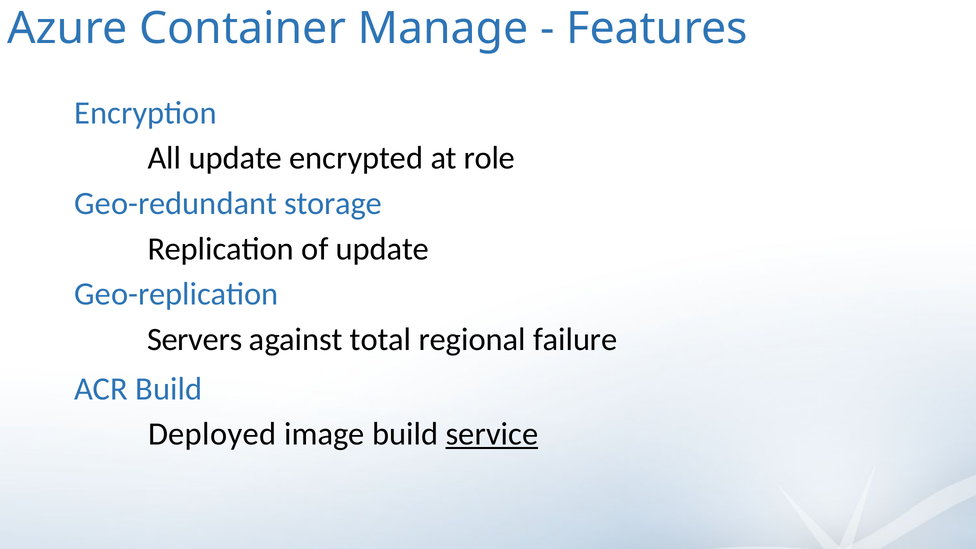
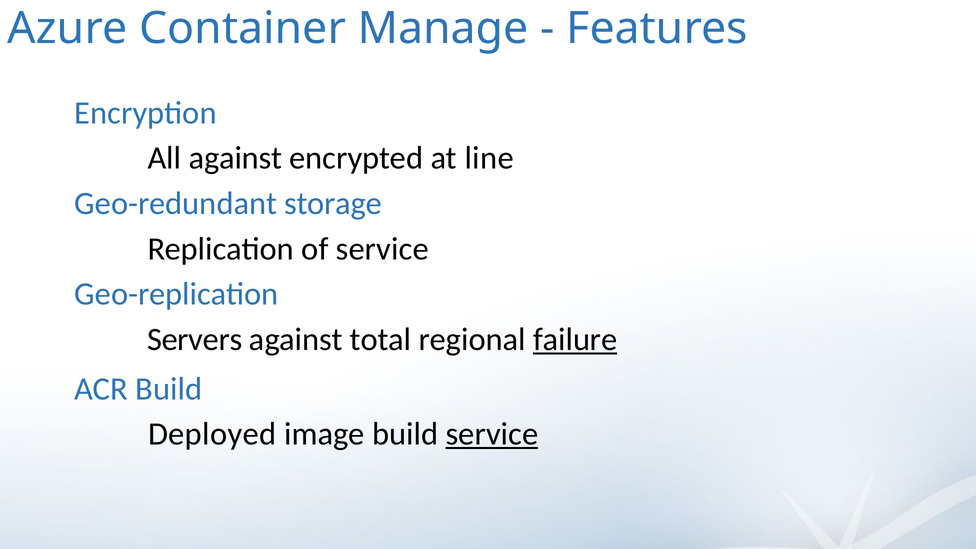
All update: update -> against (235, 158)
role: role -> line (489, 158)
of update: update -> service (382, 249)
failure underline: none -> present (575, 339)
